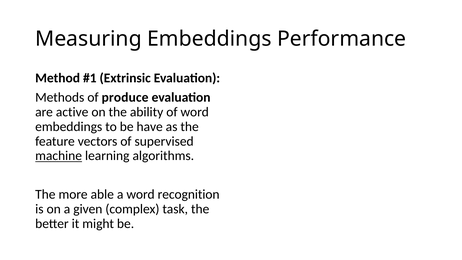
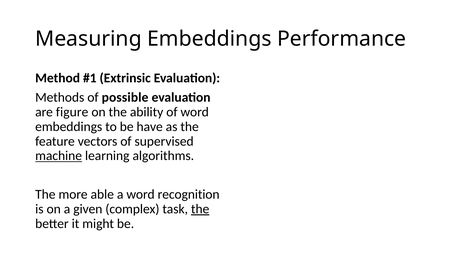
produce: produce -> possible (125, 97)
active: active -> figure (72, 112)
the underline: none -> present (200, 209)
